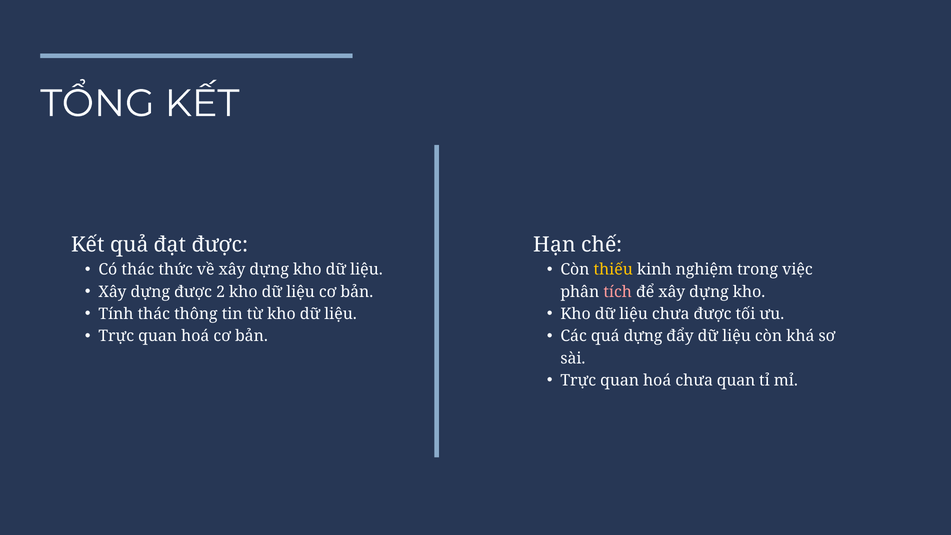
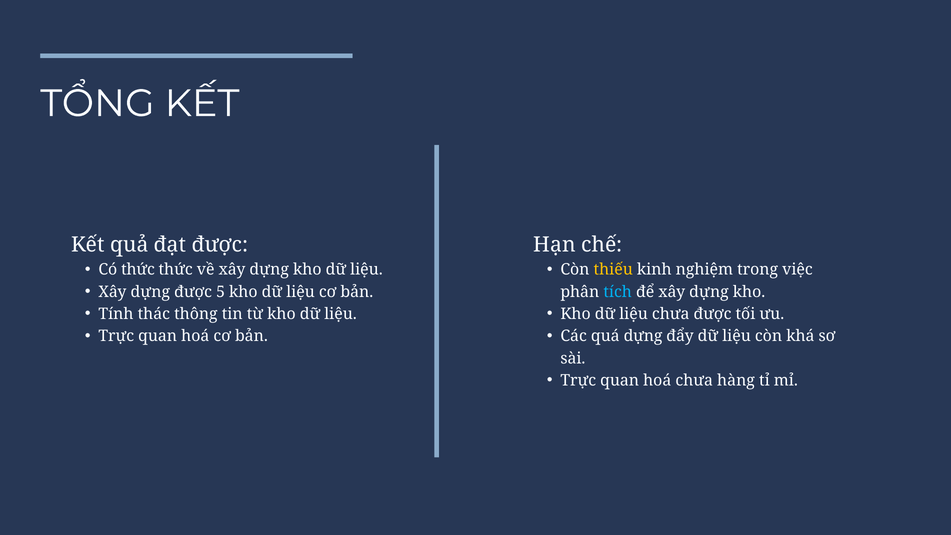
Có thác: thác -> thức (138, 270)
2: 2 -> 5 (221, 292)
tích colour: pink -> light blue (618, 292)
chưa quan: quan -> hàng (736, 381)
